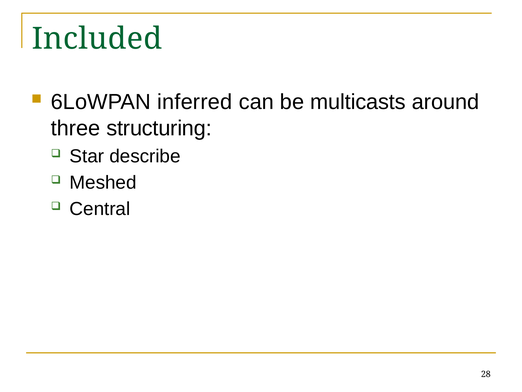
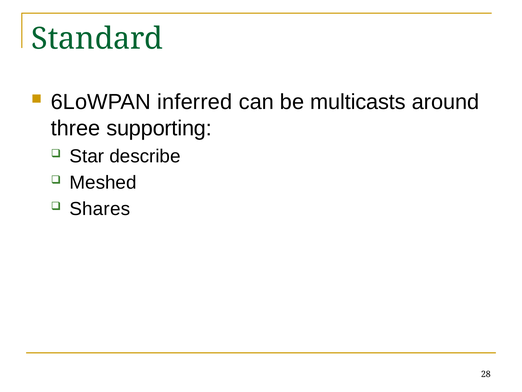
Included: Included -> Standard (97, 39)
structuring: structuring -> supporting (159, 128)
Central: Central -> Shares (100, 209)
